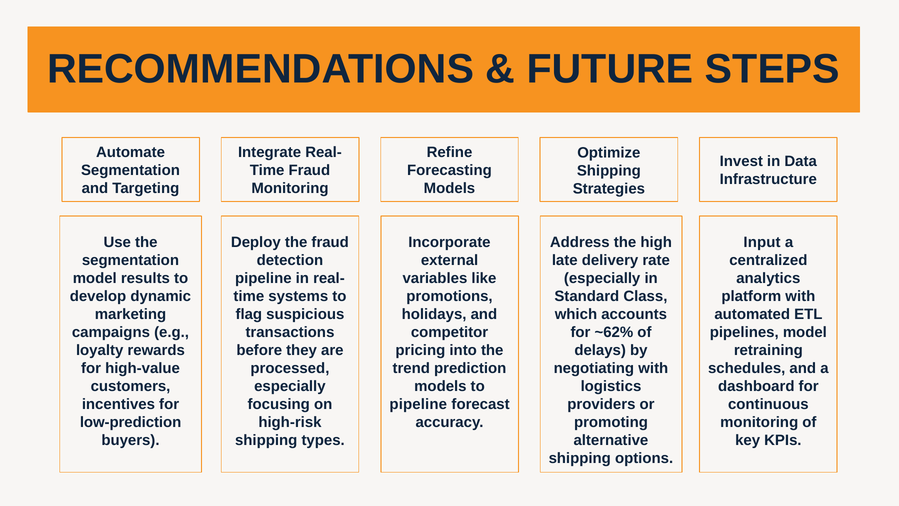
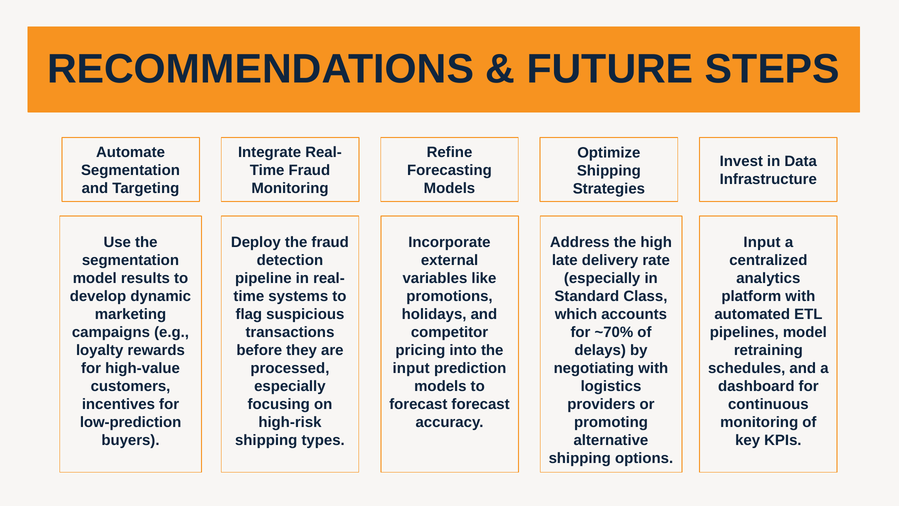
~62%: ~62% -> ~70% (614, 332)
trend: trend -> input (411, 368)
pipeline: pipeline -> forecast (418, 404)
